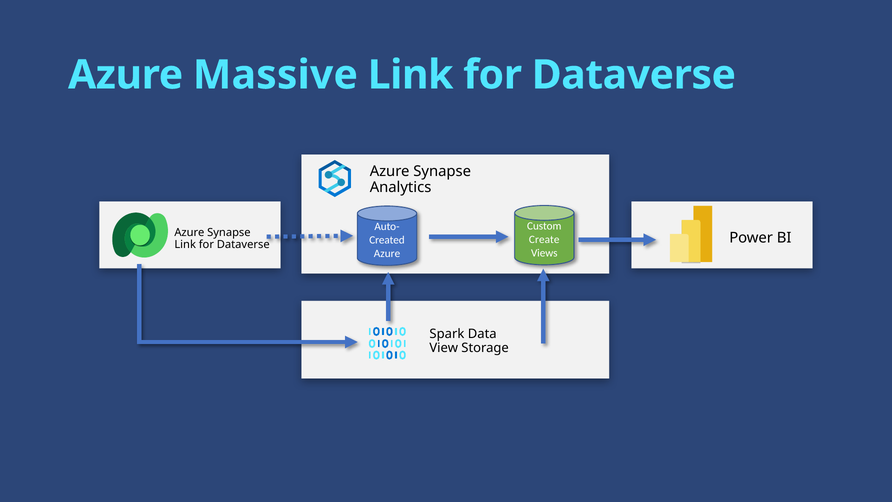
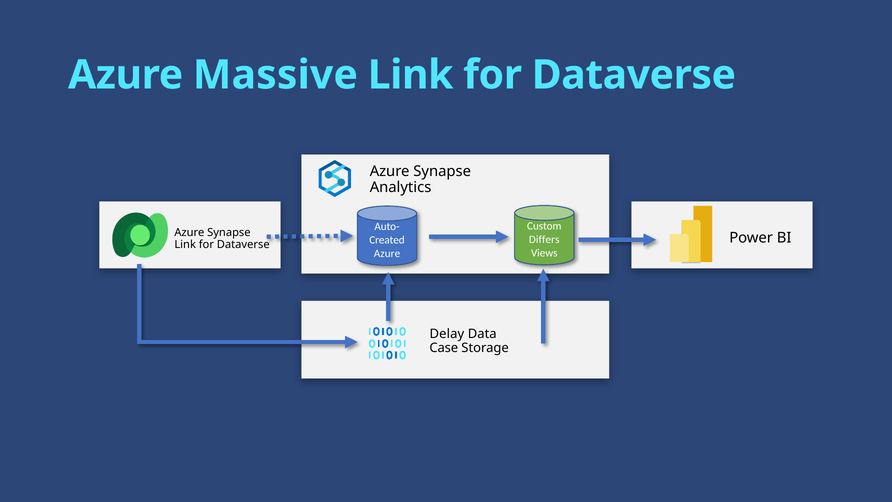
Create: Create -> Differs (544, 240)
Spark: Spark -> Delay (447, 334)
View: View -> Case (444, 348)
